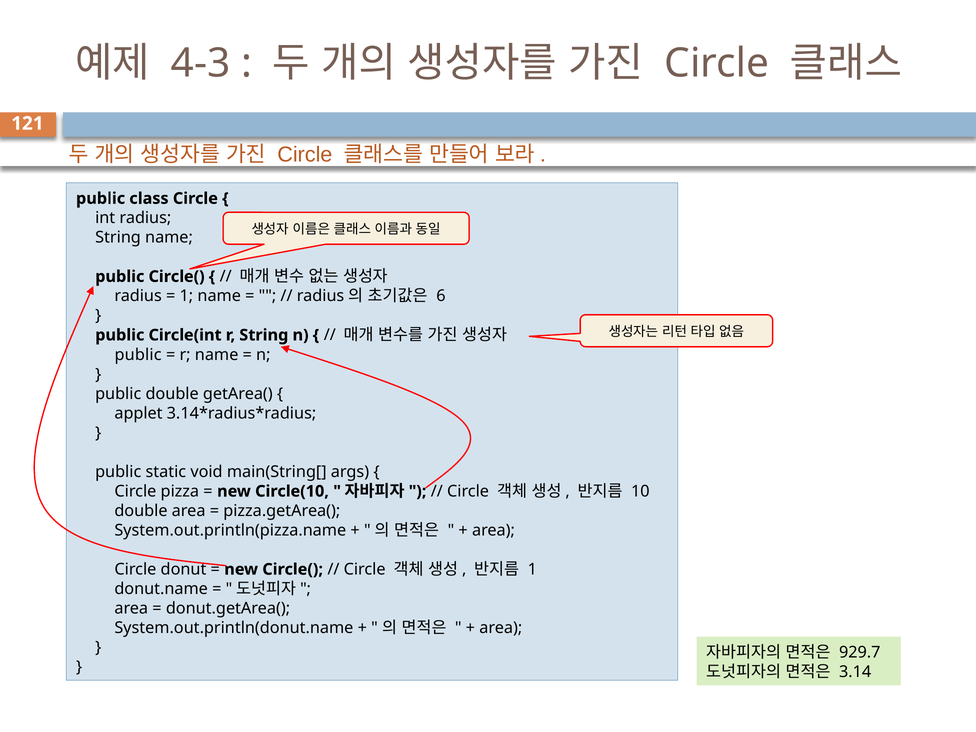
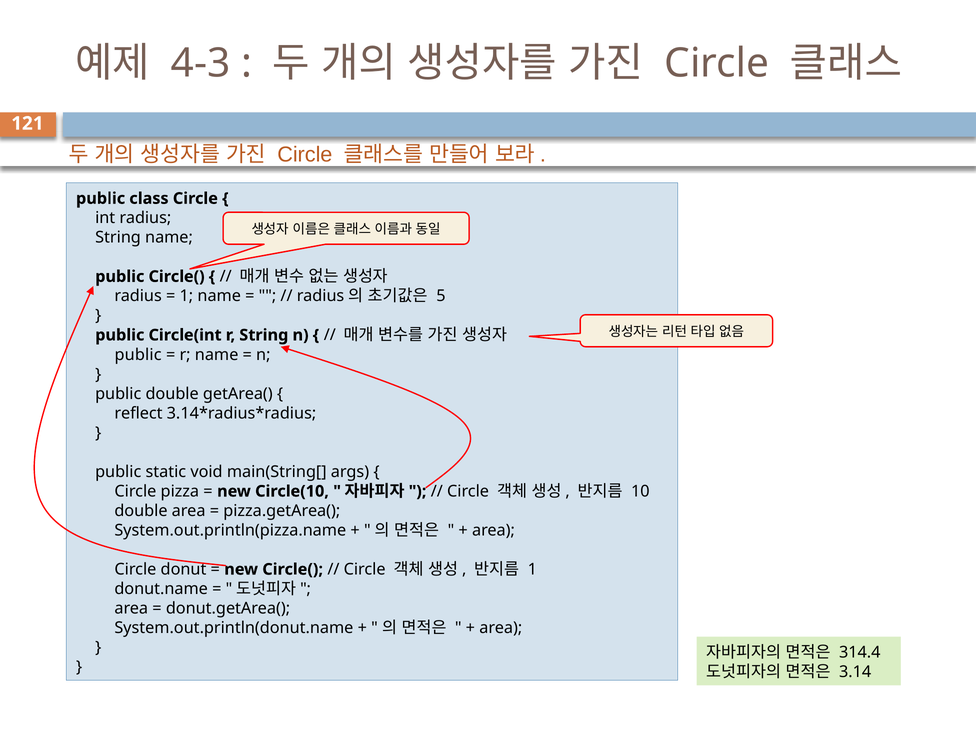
6: 6 -> 5 (441, 296)
applet: applet -> reflect (139, 413)
929.7: 929.7 -> 314.4 (860, 652)
